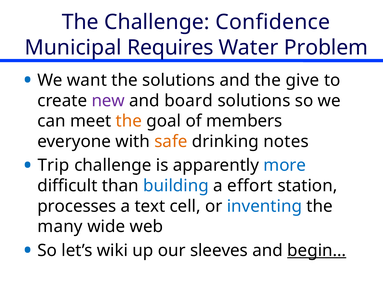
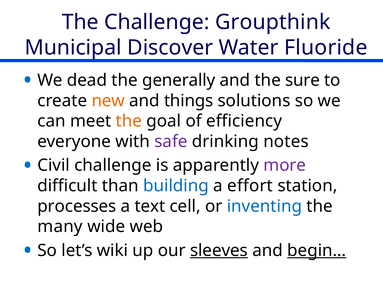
Confidence: Confidence -> Groupthink (273, 22)
Requires: Requires -> Discover (170, 48)
Problem: Problem -> Fluoride (326, 48)
want: want -> dead (87, 80)
the solutions: solutions -> generally (179, 80)
give: give -> sure (303, 80)
new colour: purple -> orange (108, 101)
board: board -> things (189, 101)
members: members -> efficiency (244, 121)
safe colour: orange -> purple (171, 142)
Trip: Trip -> Civil (54, 165)
more colour: blue -> purple (285, 165)
sleeves underline: none -> present (219, 251)
